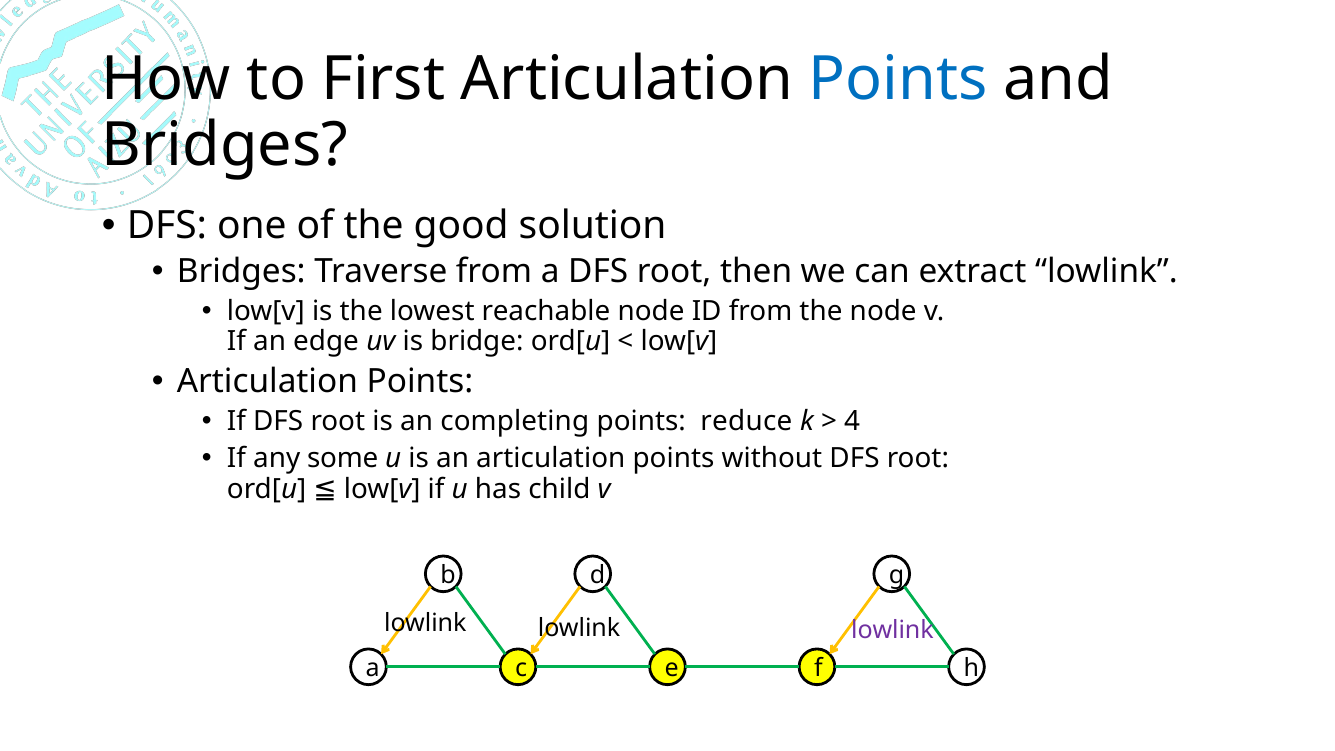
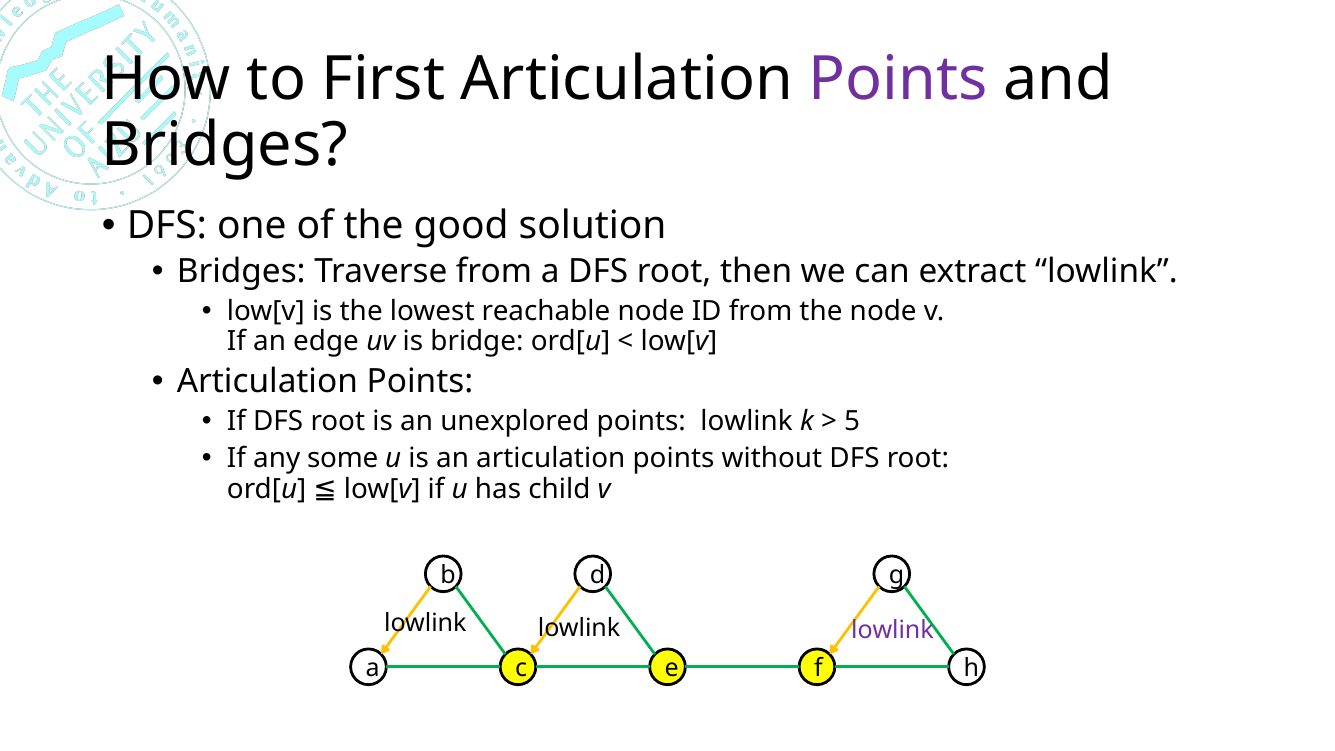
Points colour: blue -> purple (898, 79)
completing: completing -> unexplored (515, 422)
points reduce: reduce -> lowlink (747, 422)
4: 4 -> 5 (852, 422)
